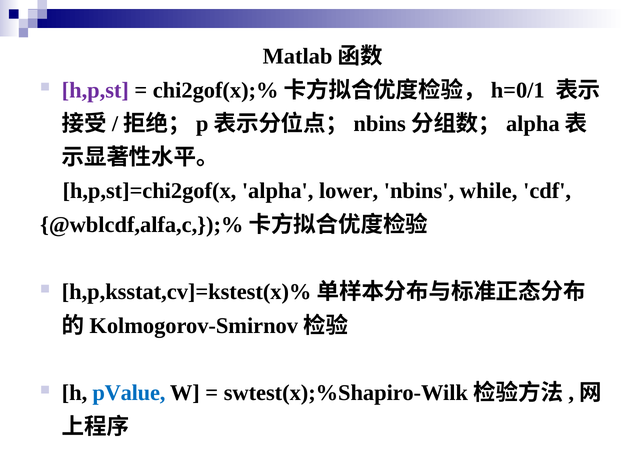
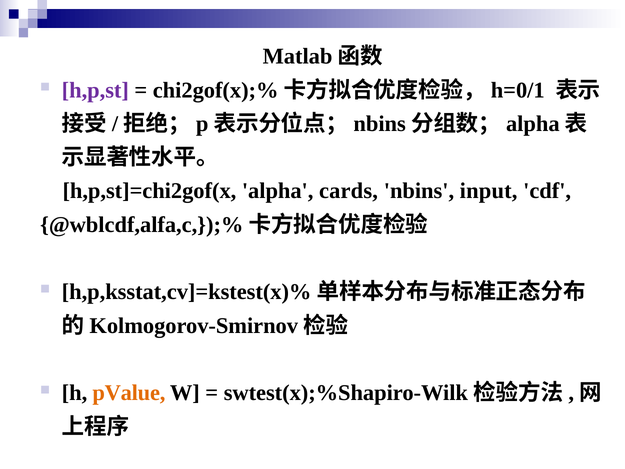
lower: lower -> cards (348, 191)
while: while -> input (489, 191)
pValue colour: blue -> orange (129, 393)
